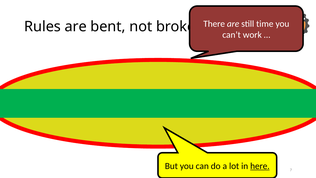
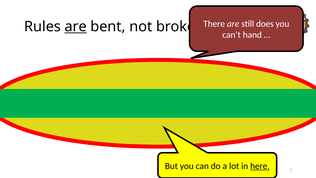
time: time -> does (265, 24)
are underline: none -> present (76, 27)
work: work -> hand (252, 35)
